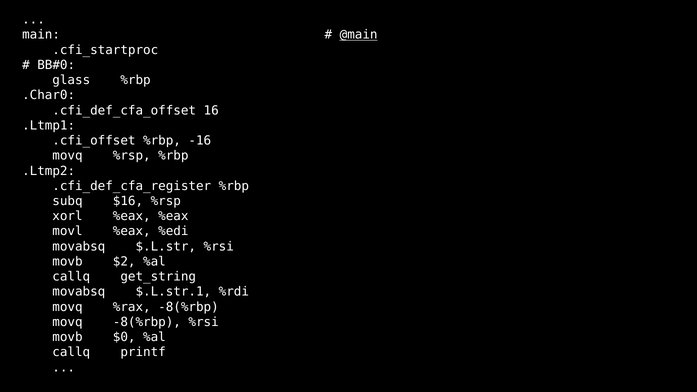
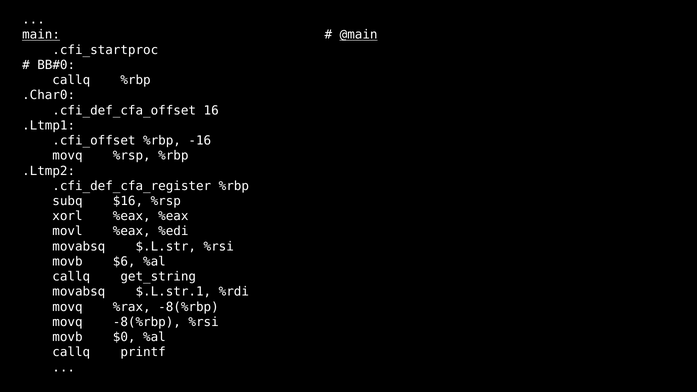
main underline: none -> present (41, 35)
glass: glass -> callq (71, 80)
$2: $2 -> $6 (124, 262)
